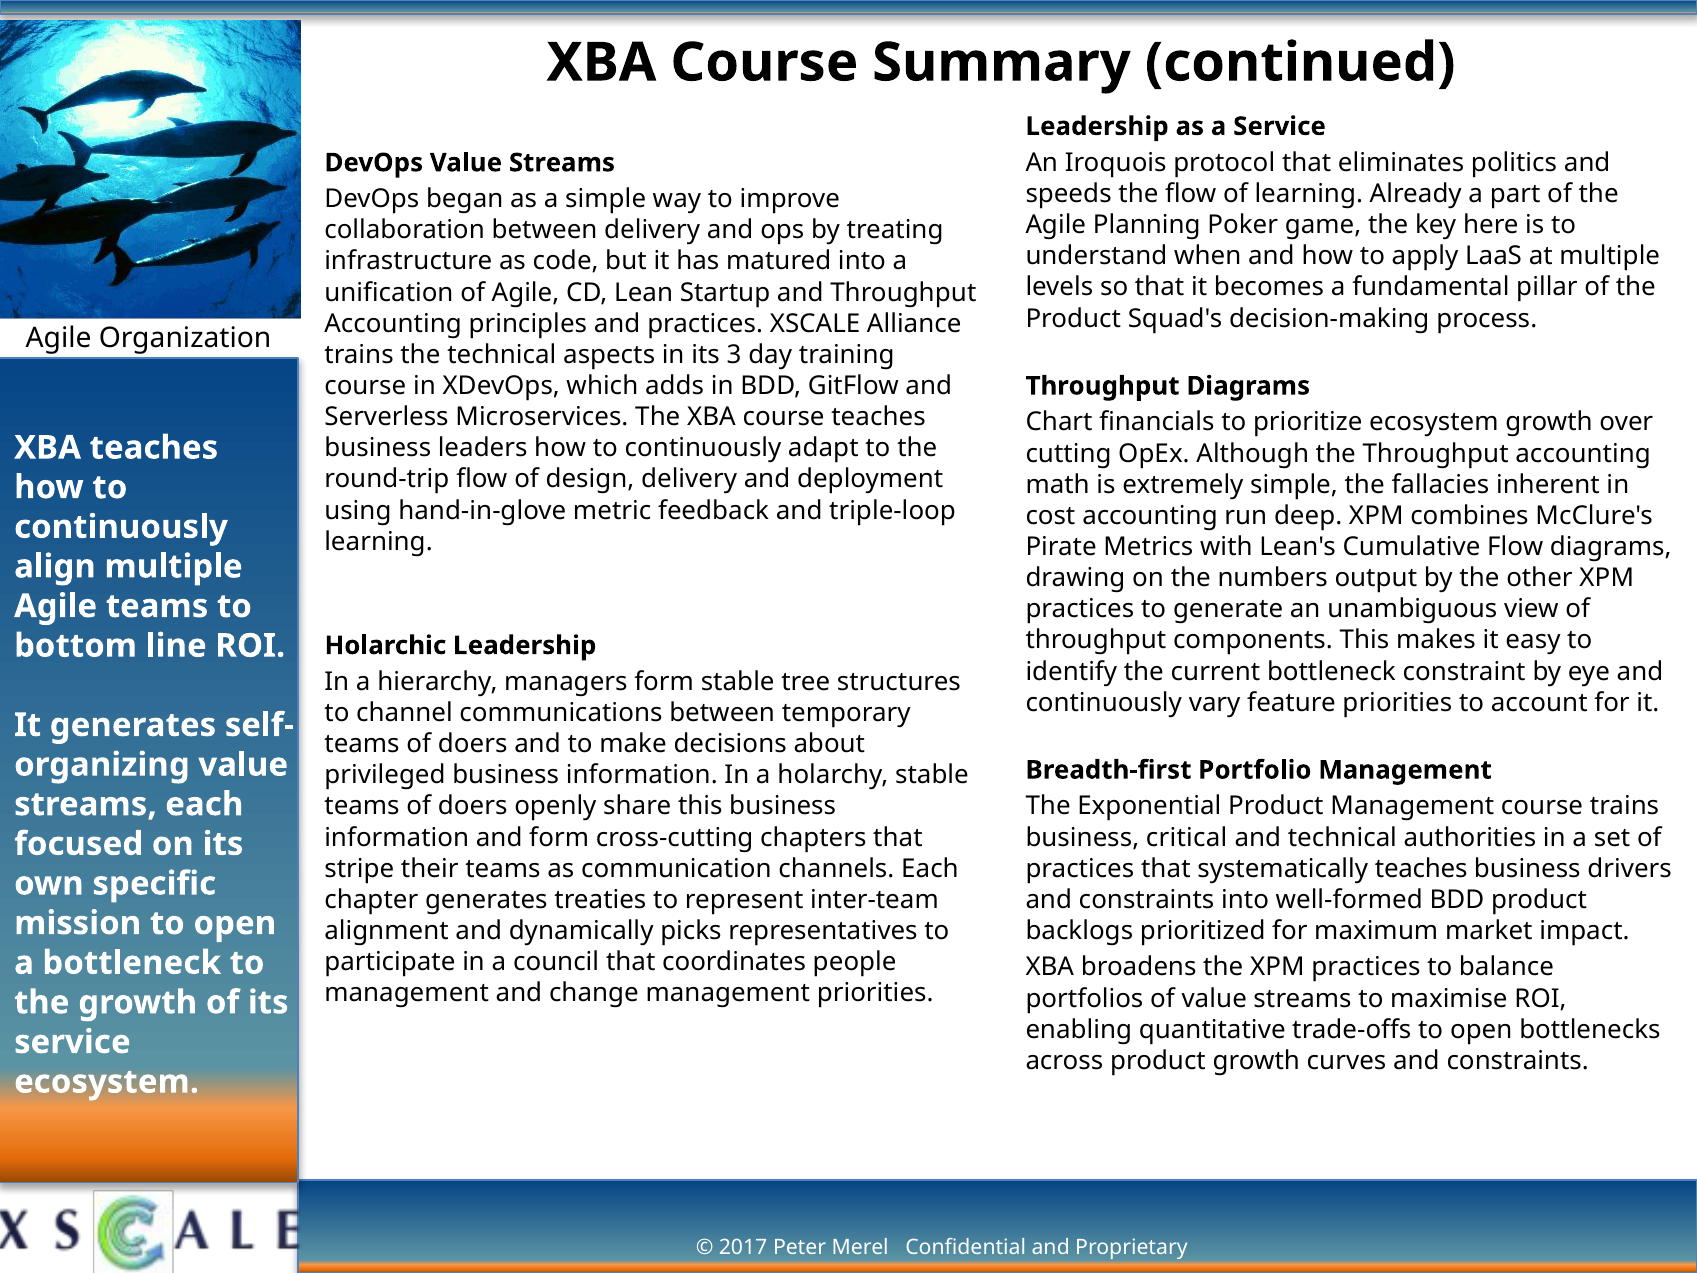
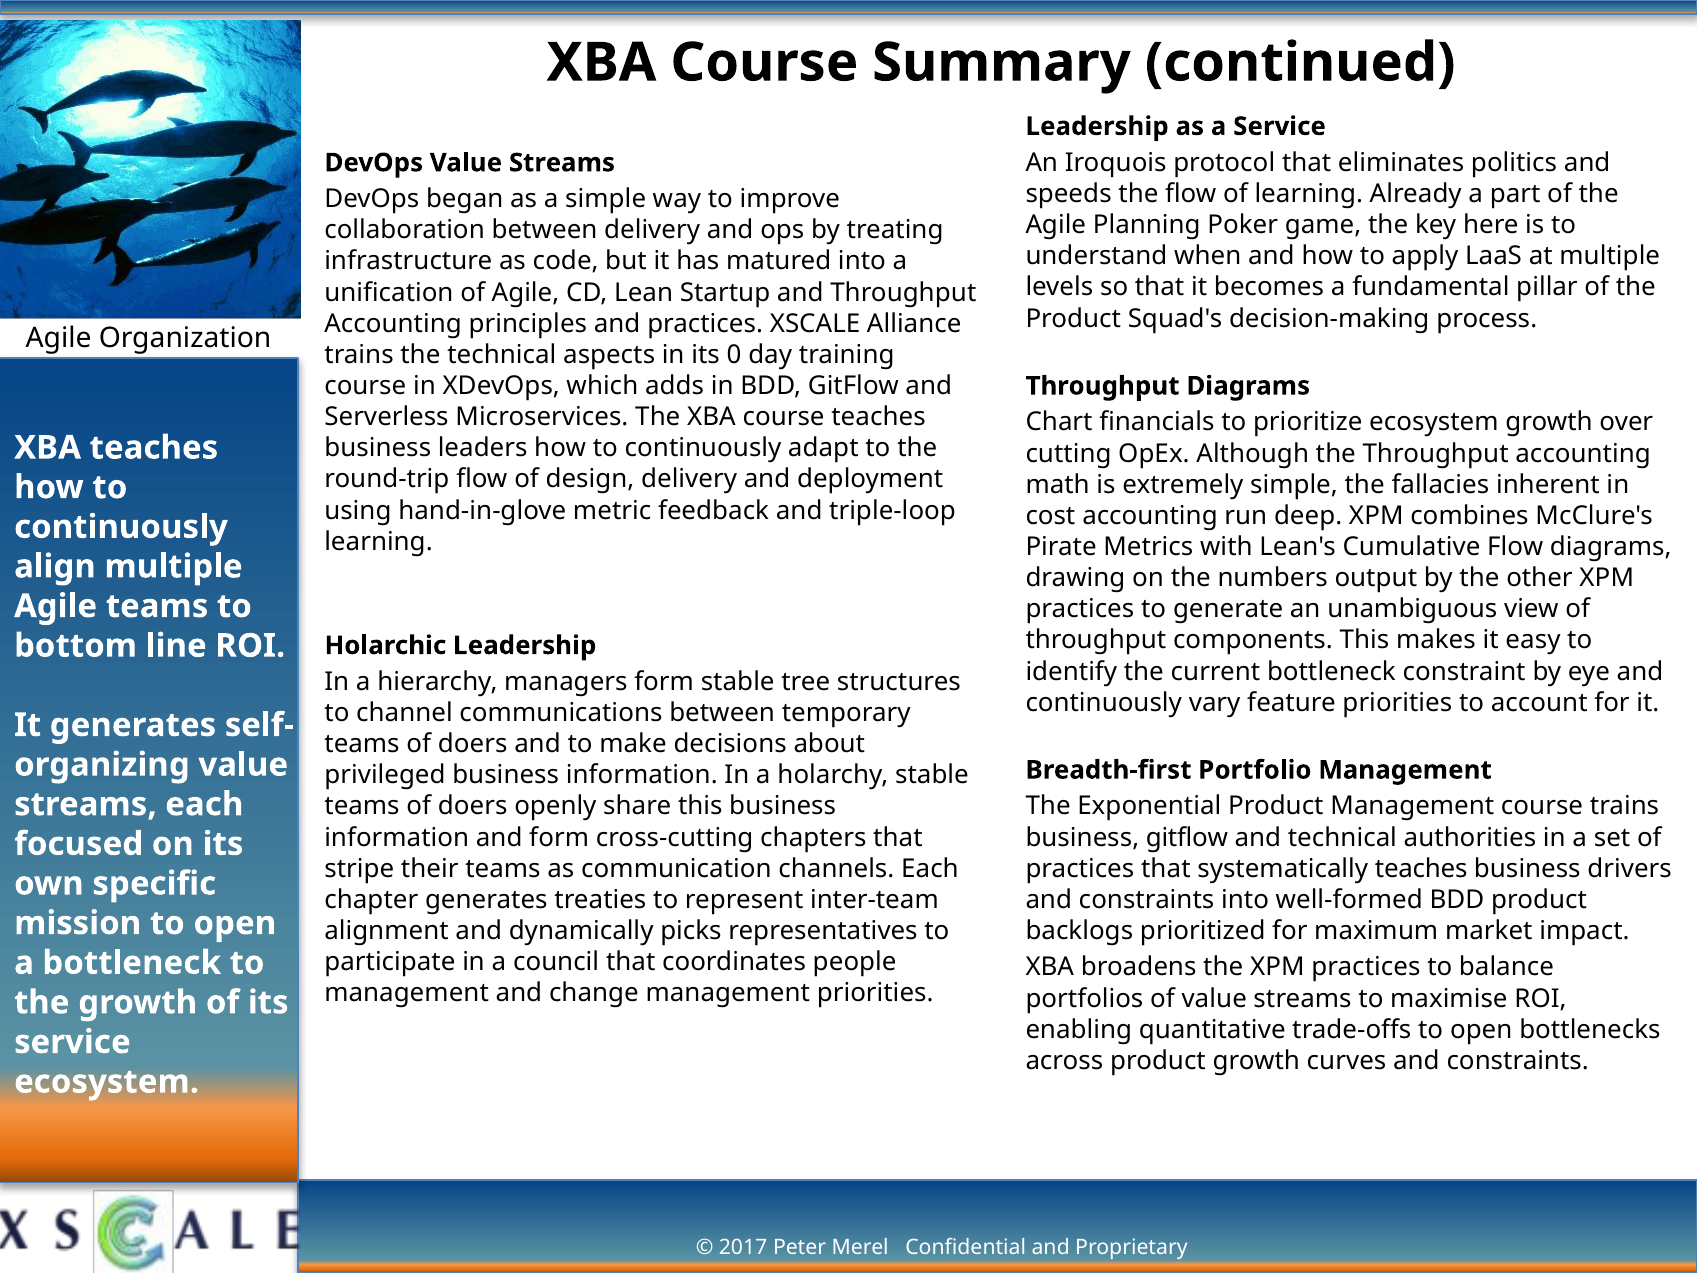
3: 3 -> 0 (734, 355)
business critical: critical -> gitflow (1187, 837)
